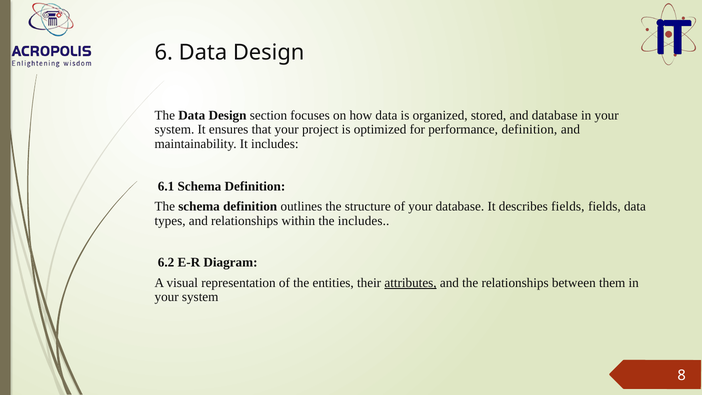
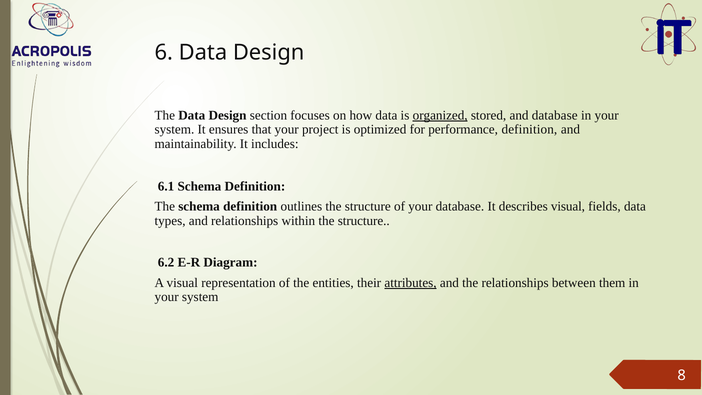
organized underline: none -> present (440, 115)
describes fields: fields -> visual (568, 206)
within the includes: includes -> structure (364, 221)
